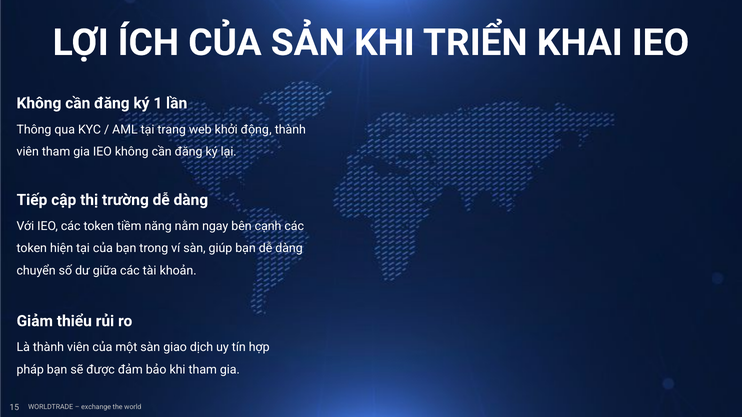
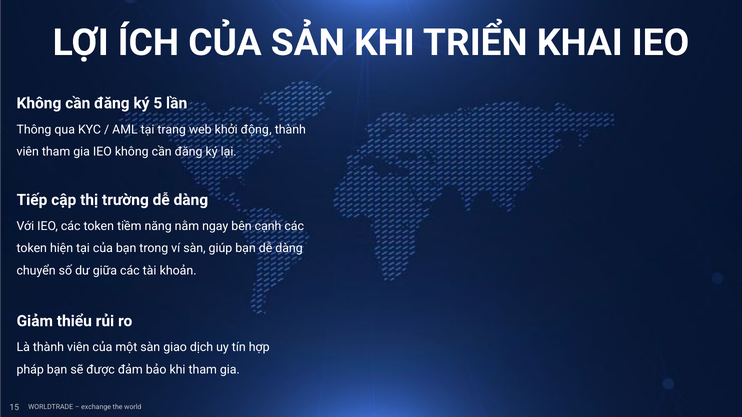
1: 1 -> 5 (158, 103)
